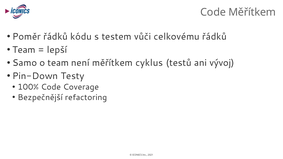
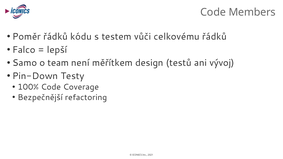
Code Měřítkem: Měřítkem -> Members (252, 12)
Team: Team -> Falco (24, 50)
cyklus: cyklus -> design (149, 63)
